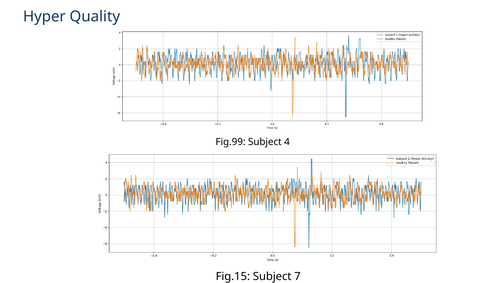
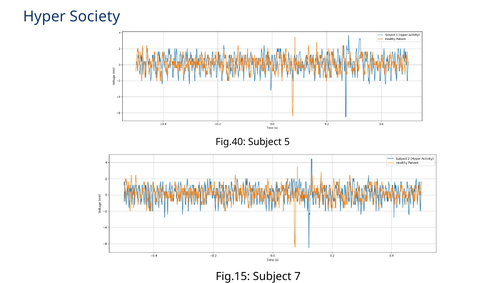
Quality: Quality -> Society (95, 17)
Fig.99: Fig.99 -> Fig.40 (231, 142)
4: 4 -> 5 (287, 142)
